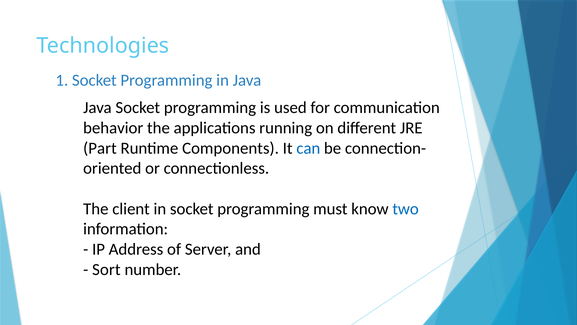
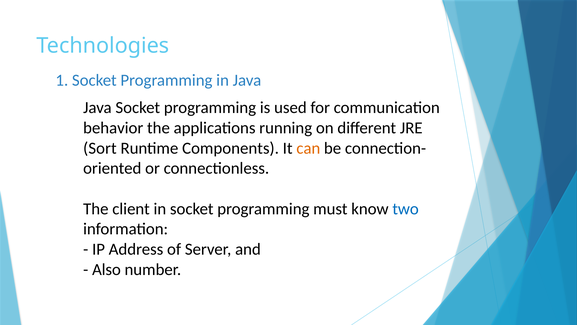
Part: Part -> Sort (100, 148)
can colour: blue -> orange (308, 148)
Sort: Sort -> Also (106, 269)
